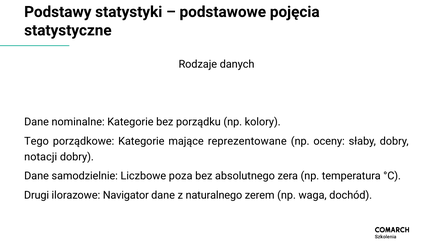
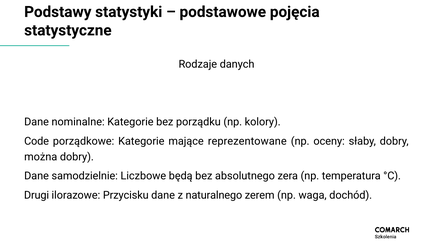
Tego: Tego -> Code (37, 141)
notacji: notacji -> można (41, 157)
poza: poza -> będą (181, 176)
Navigator: Navigator -> Przycisku (126, 195)
